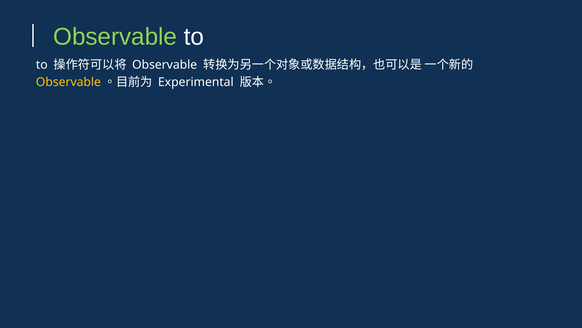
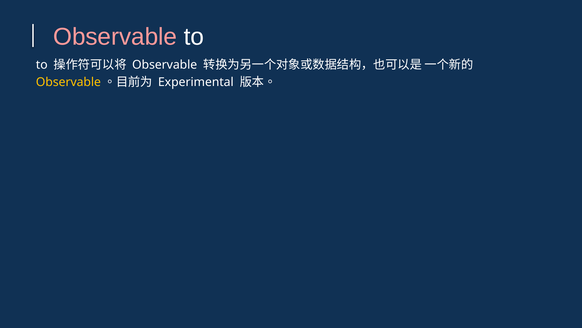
Observable colour: light green -> pink (115, 37)
